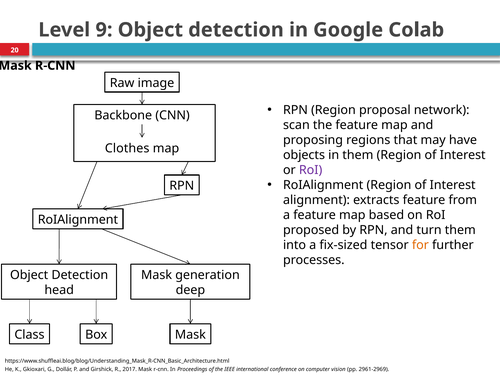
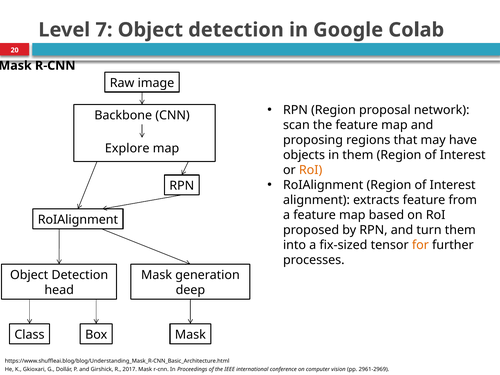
9: 9 -> 7 (104, 30)
Clothes: Clothes -> Explore (127, 149)
RoI colour: purple -> orange (311, 170)
